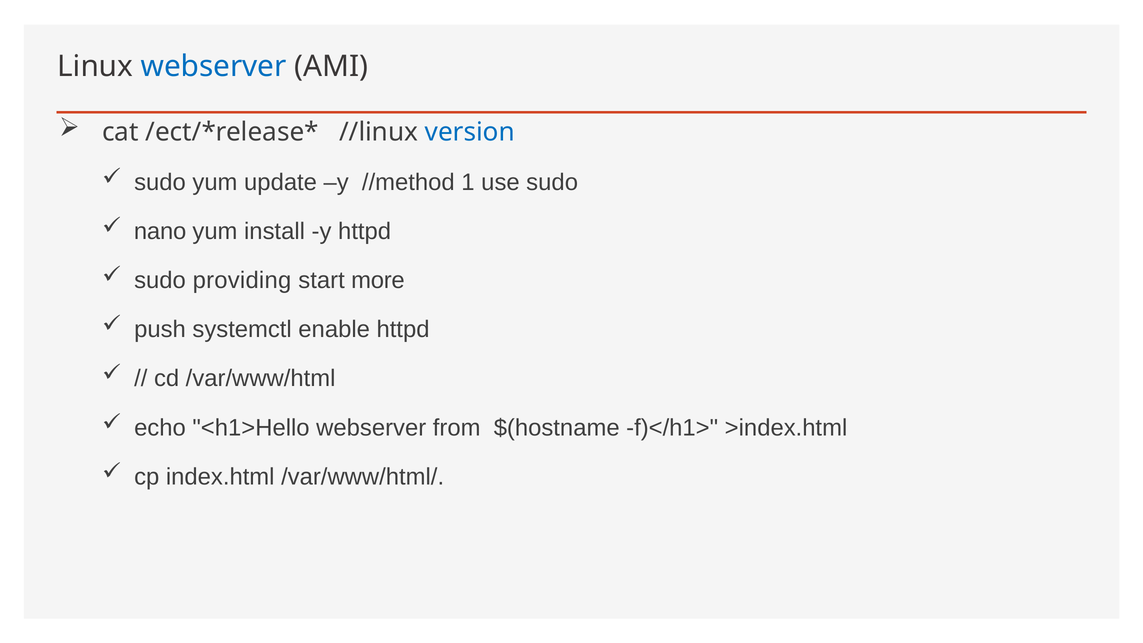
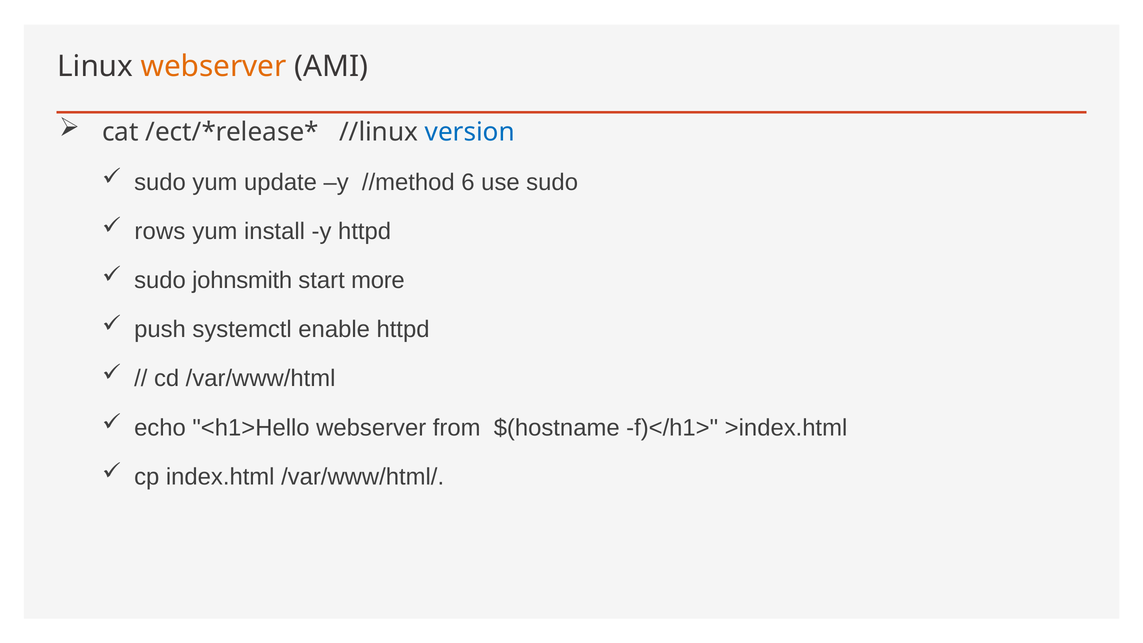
webserver colour: blue -> orange (214, 66)
1: 1 -> 6 (468, 182)
nano: nano -> rows (160, 231)
providing: providing -> johnsmith (242, 280)
